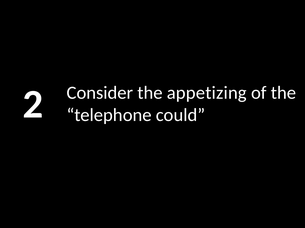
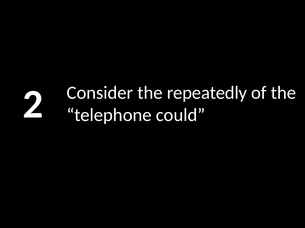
appetizing: appetizing -> repeatedly (207, 93)
